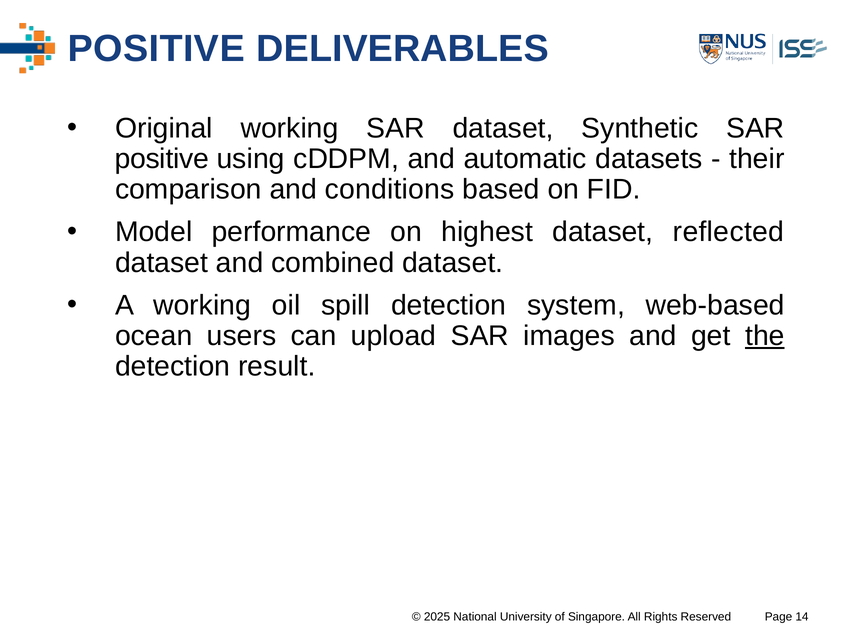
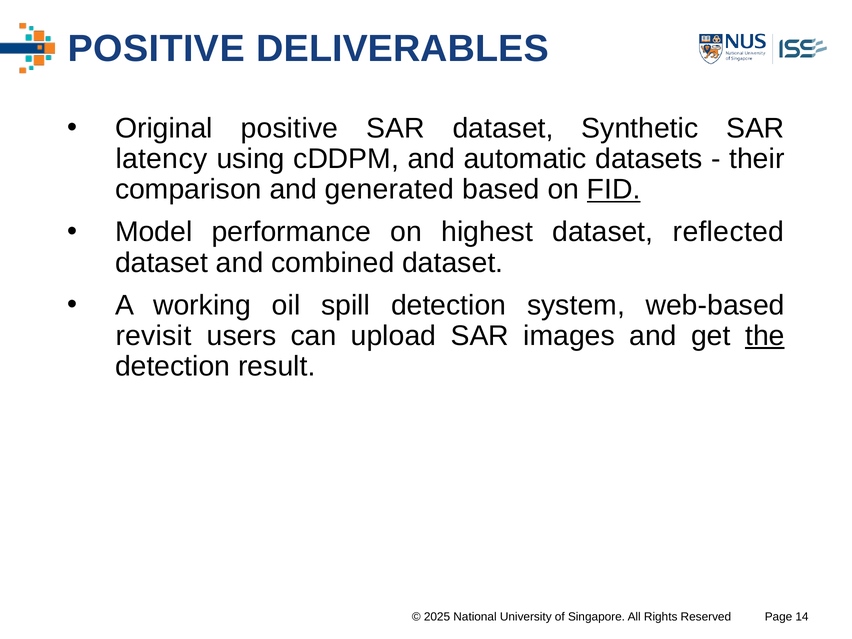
Original working: working -> positive (289, 128)
positive: positive -> latency (161, 159)
conditions: conditions -> generated (390, 190)
FID underline: none -> present (614, 190)
ocean: ocean -> revisit (154, 336)
